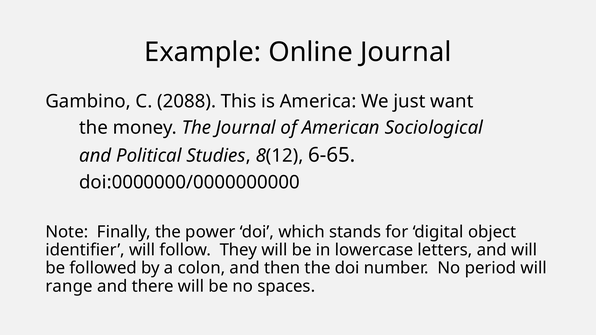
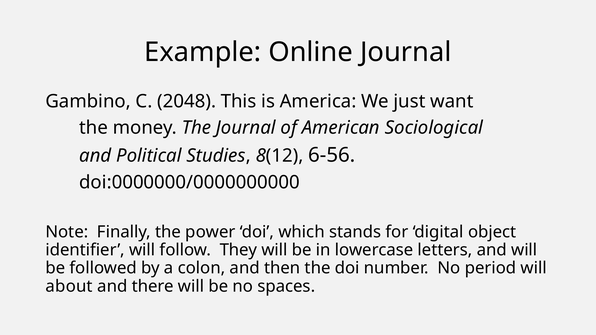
2088: 2088 -> 2048 (187, 101)
6-65: 6-65 -> 6-56 (332, 155)
range: range -> about (69, 286)
